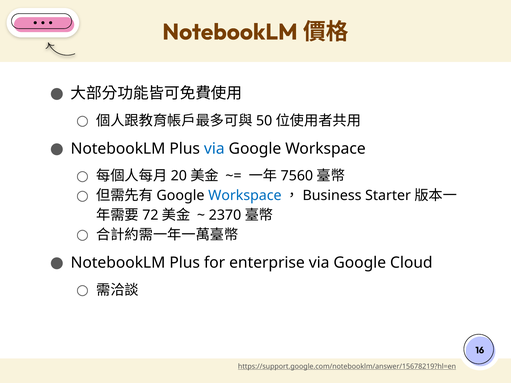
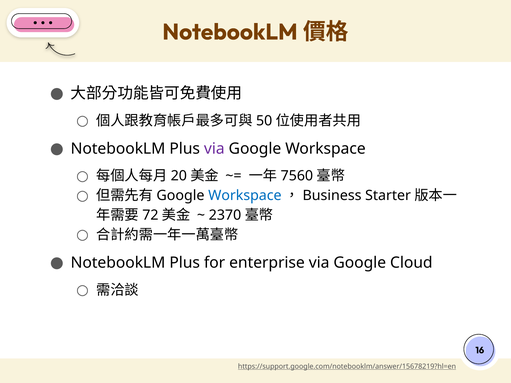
via colour: blue -> purple (214, 149)
